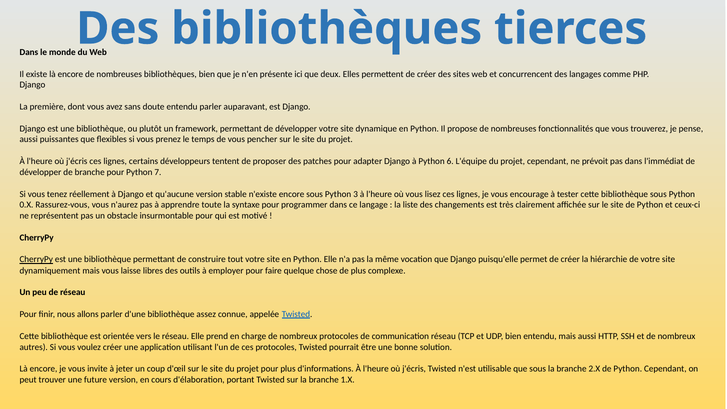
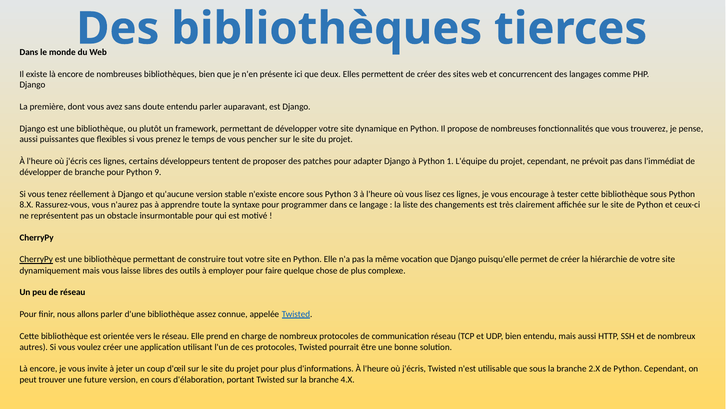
6: 6 -> 1 (450, 161)
7: 7 -> 9 (158, 172)
0.X: 0.X -> 8.X (26, 205)
1.X: 1.X -> 4.X (348, 380)
